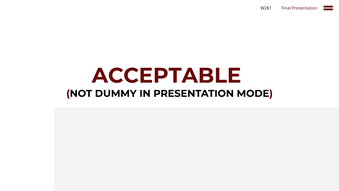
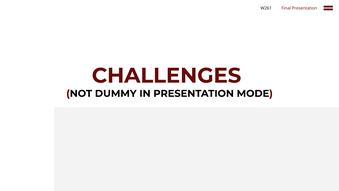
ACCEPTABLE: ACCEPTABLE -> CHALLENGES (167, 76)
